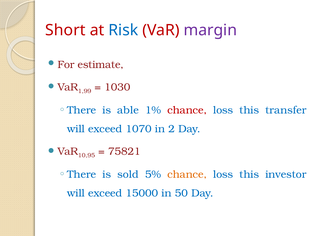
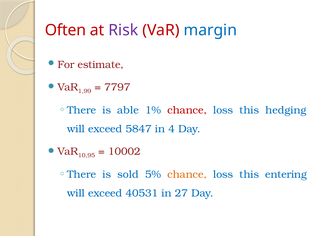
Short: Short -> Often (66, 30)
Risk colour: blue -> purple (123, 30)
margin colour: purple -> blue (210, 30)
1030: 1030 -> 7797 (117, 87)
transfer: transfer -> hedging (286, 110)
1070: 1070 -> 5847 (139, 129)
2: 2 -> 4 (172, 129)
75821: 75821 -> 10002 (124, 152)
investor: investor -> entering (286, 175)
15000: 15000 -> 40531 (142, 193)
50: 50 -> 27 (181, 193)
